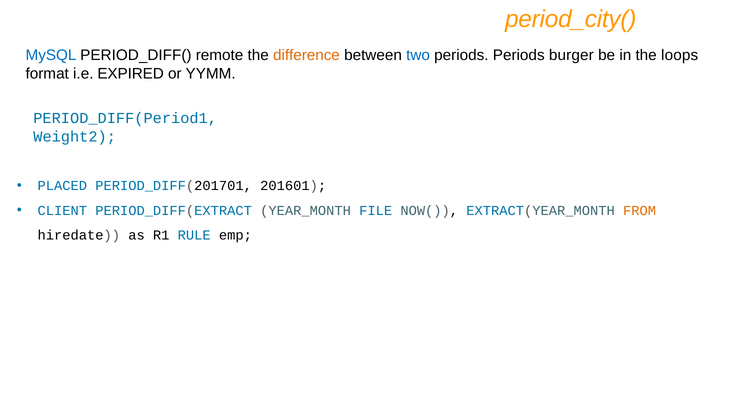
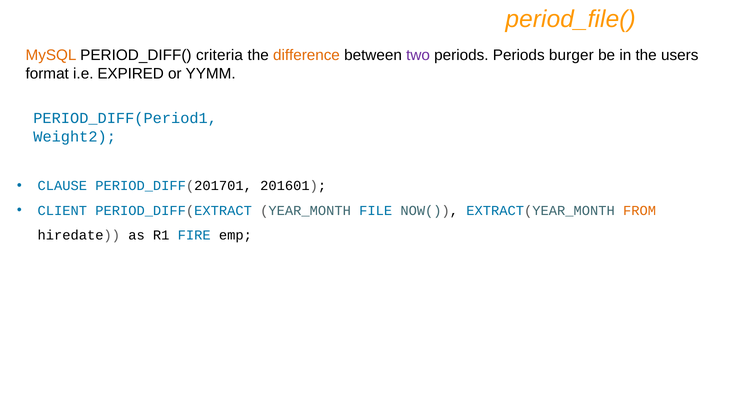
period_city(: period_city( -> period_file( (571, 19)
MySQL colour: blue -> orange (51, 55)
remote: remote -> criteria (219, 55)
two colour: blue -> purple (418, 55)
loops: loops -> users (680, 55)
PLACED: PLACED -> CLAUSE (62, 186)
RULE: RULE -> FIRE (194, 236)
